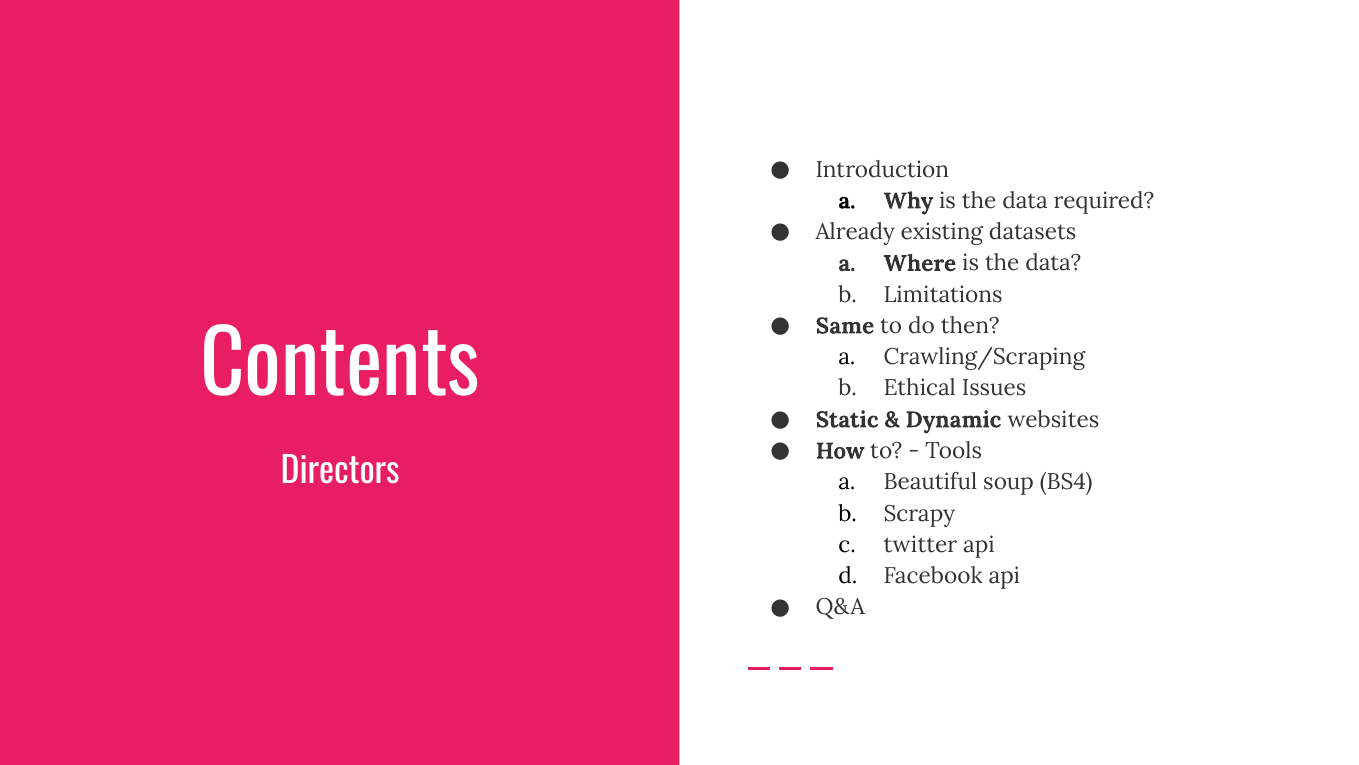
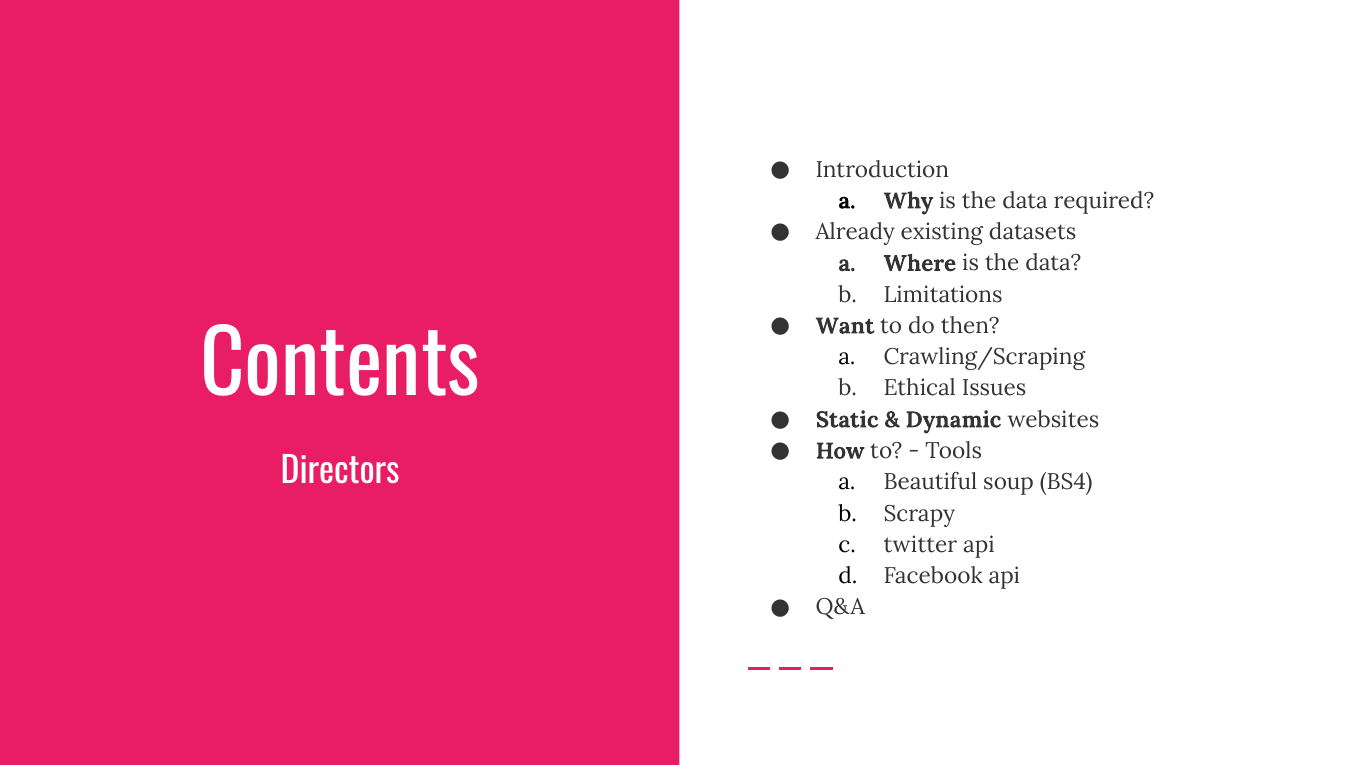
Same: Same -> Want (845, 326)
